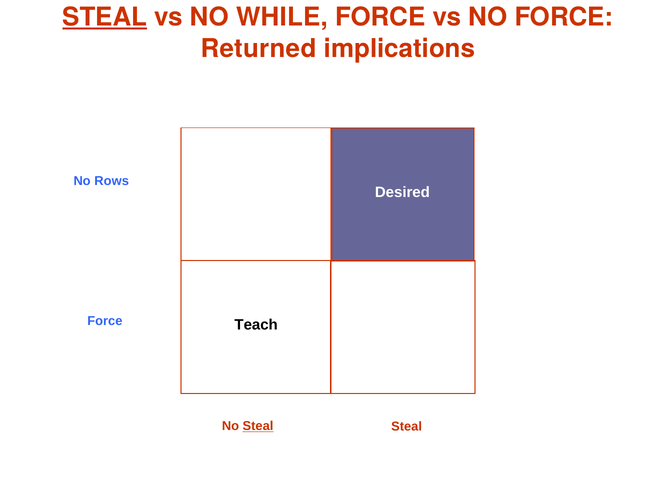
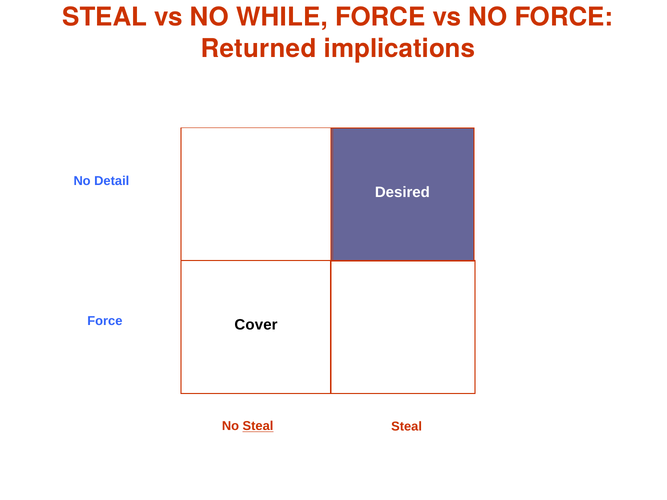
STEAL underline: present -> none (105, 17)
Rows: Rows -> Detail (112, 181)
Teach: Teach -> Cover (256, 325)
